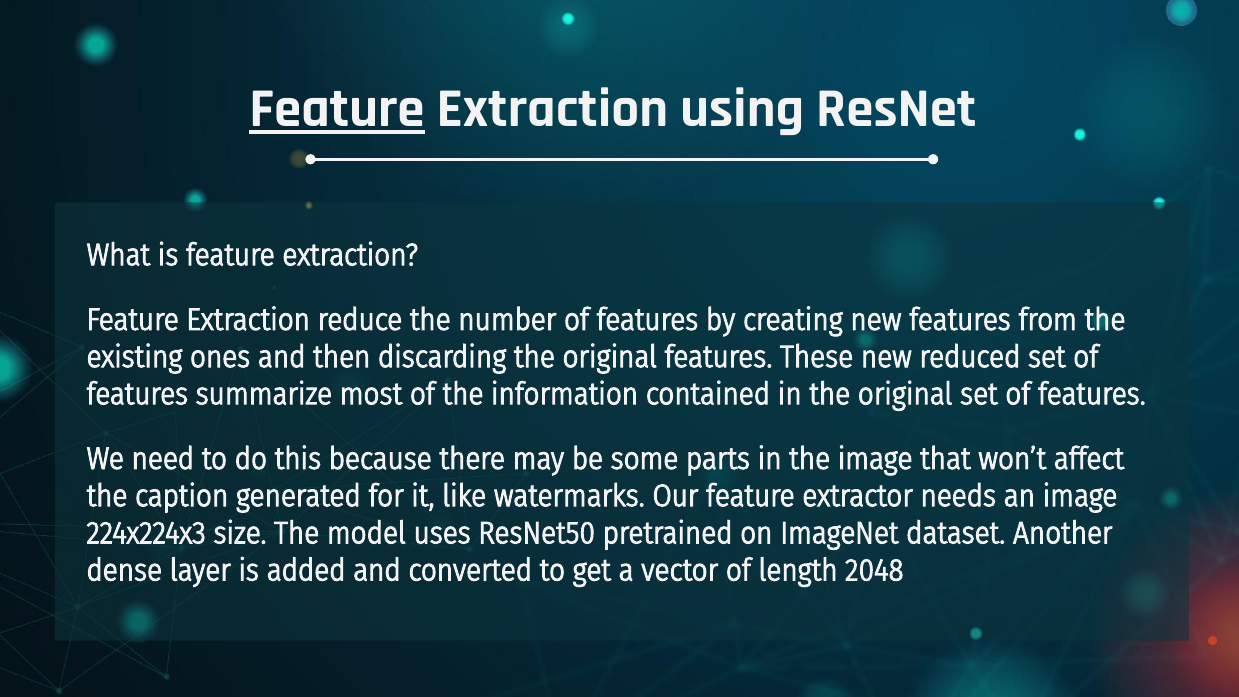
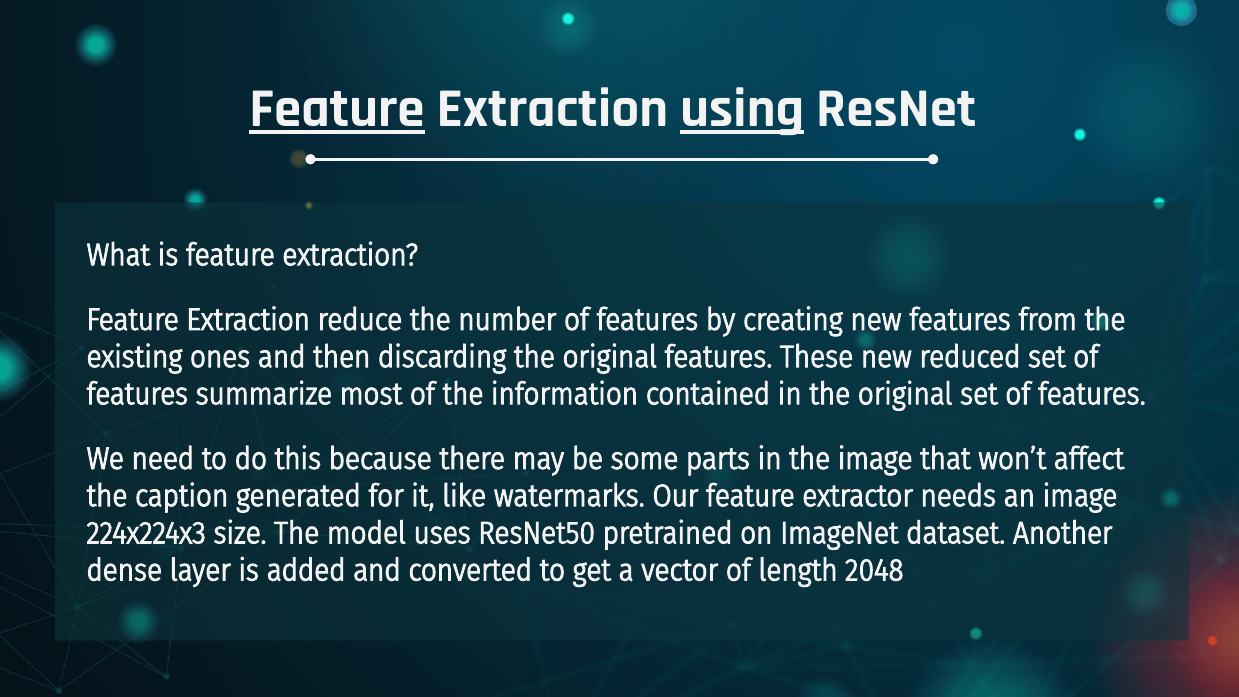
using underline: none -> present (742, 108)
